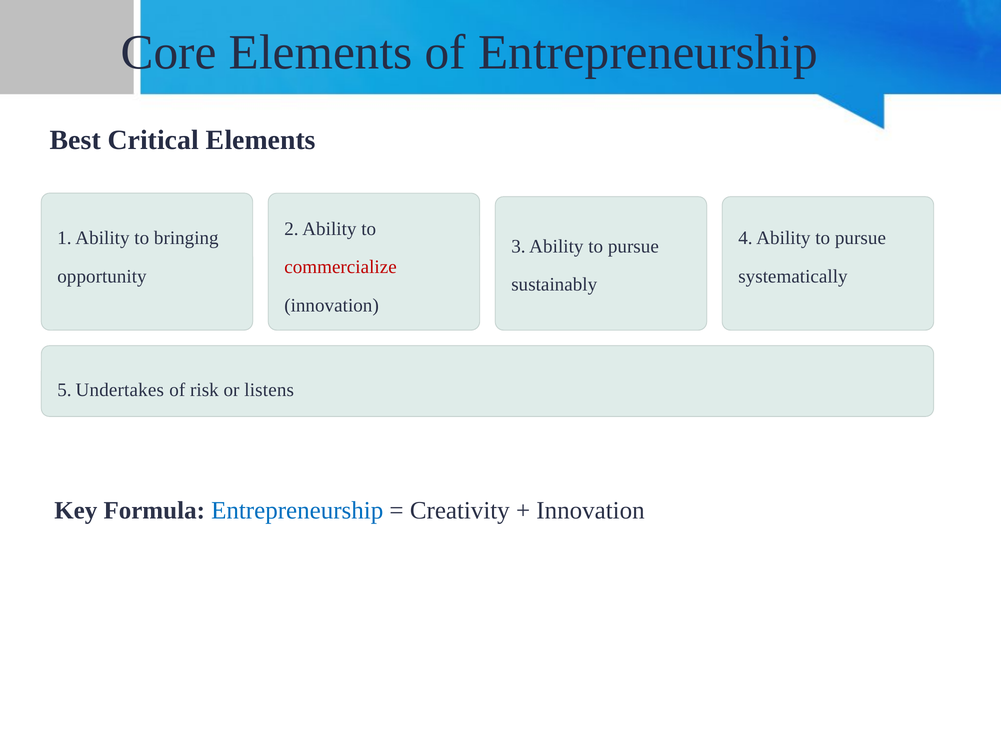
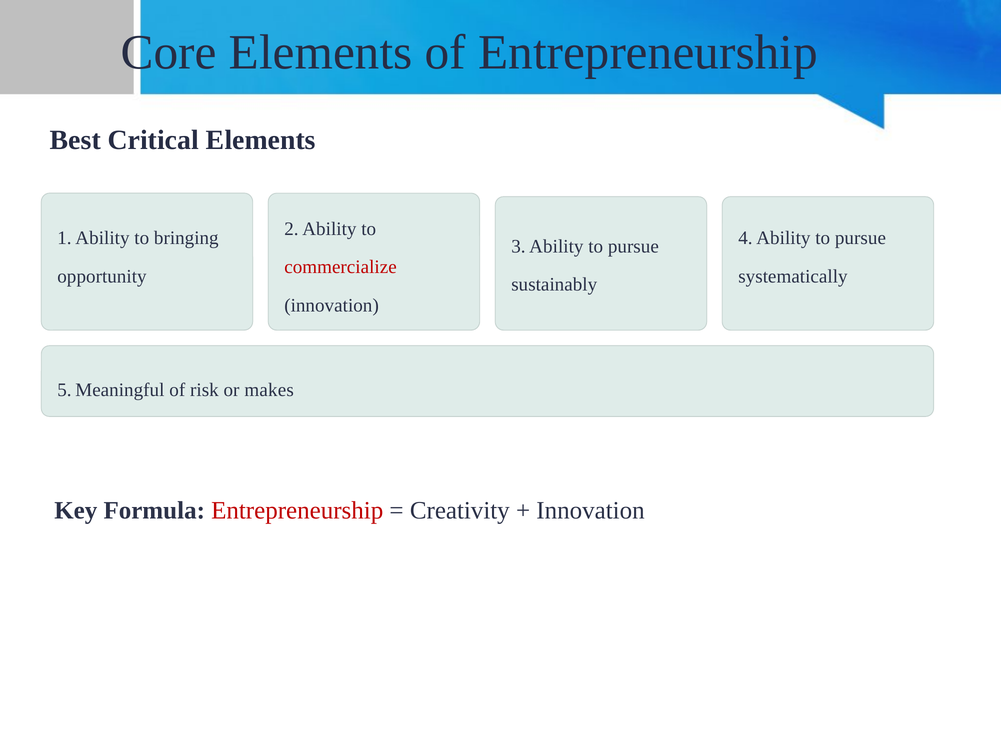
Undertakes: Undertakes -> Meaningful (120, 390)
listens: listens -> makes (269, 390)
Entrepreneurship colour: blue -> red (297, 510)
